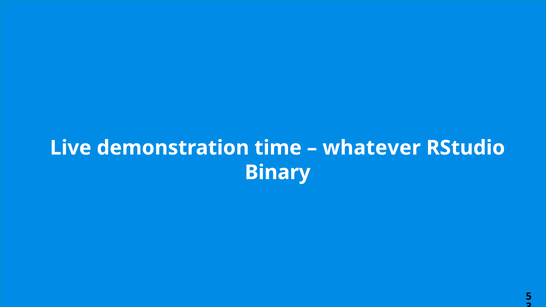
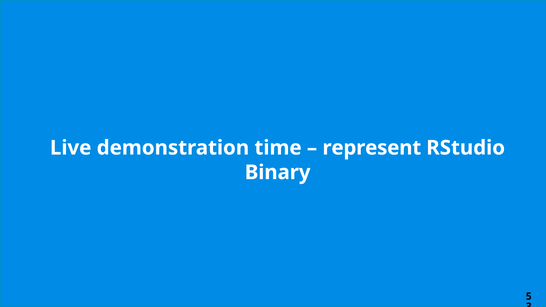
whatever: whatever -> represent (372, 148)
